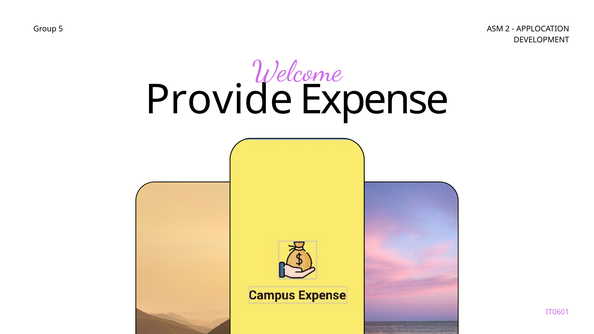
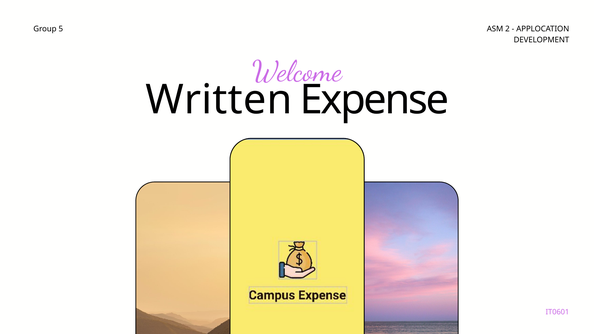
Provide: Provide -> Written (219, 100)
